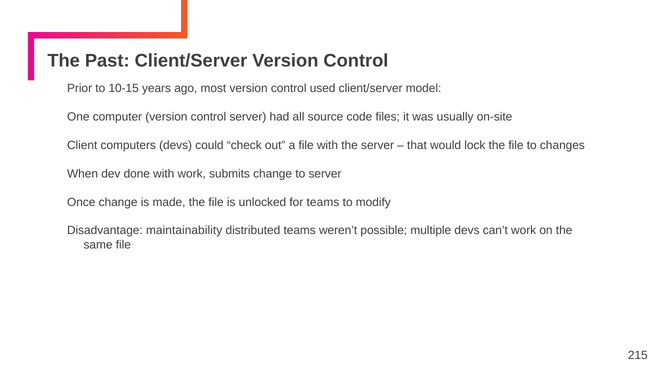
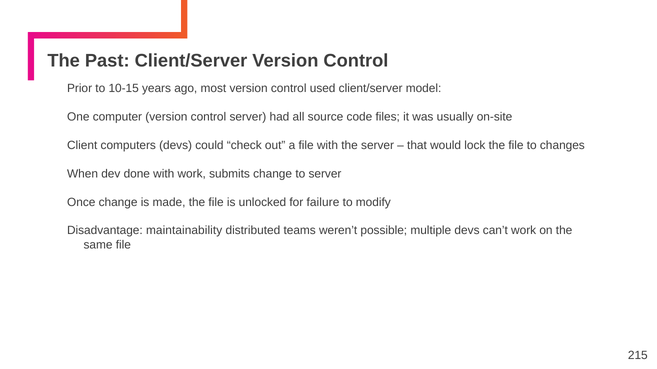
for teams: teams -> failure (323, 202)
